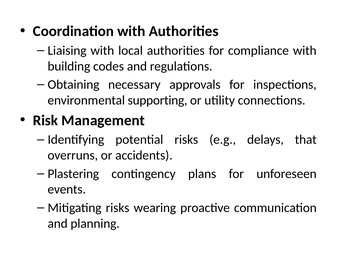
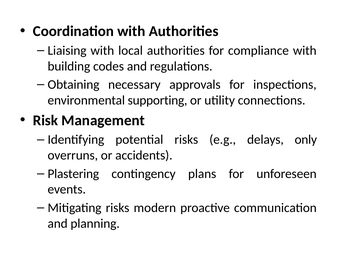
that: that -> only (306, 140)
wearing: wearing -> modern (155, 208)
